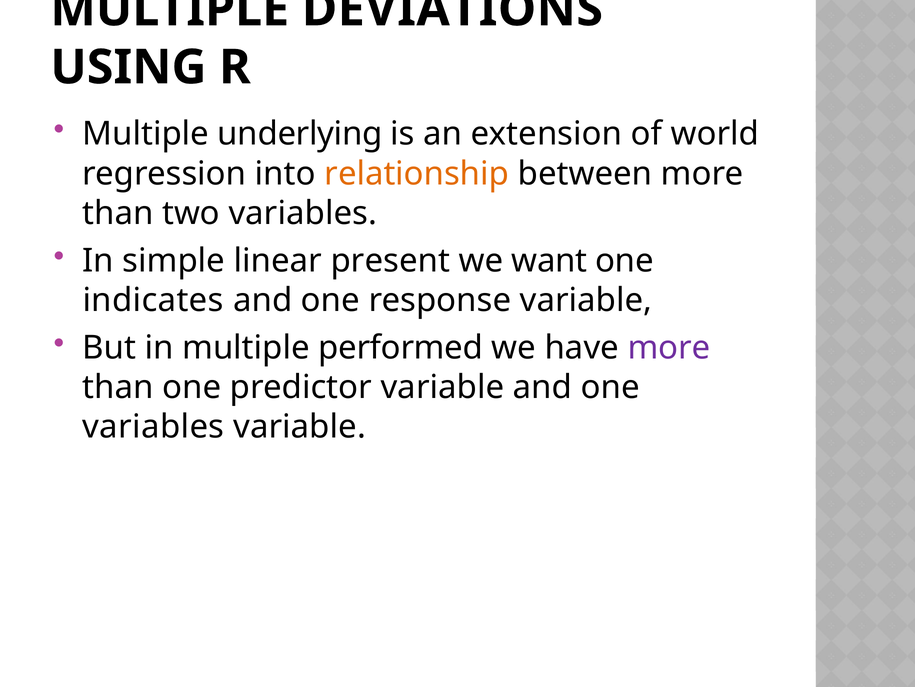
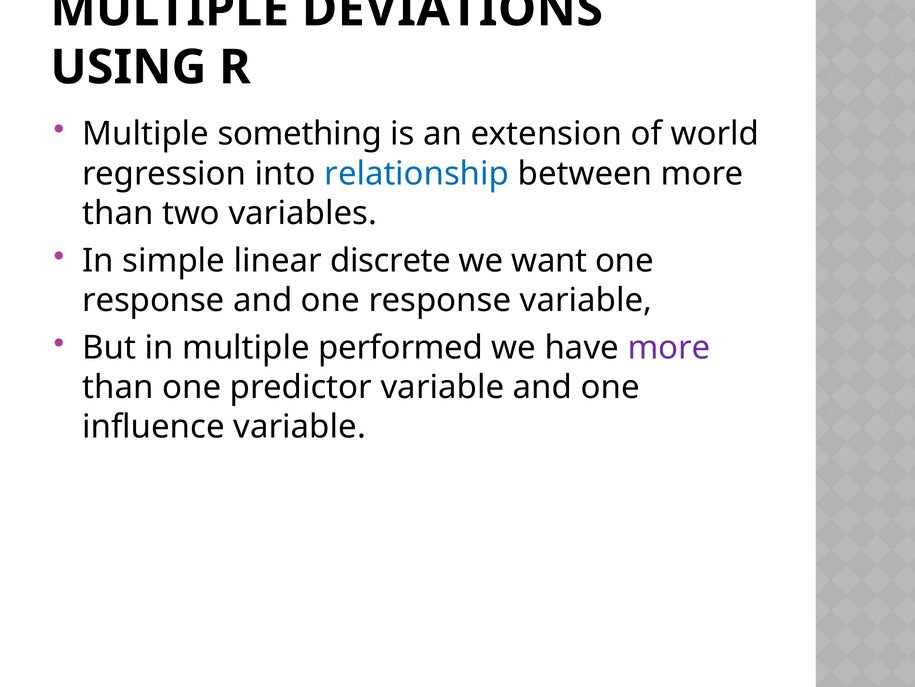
underlying: underlying -> something (300, 134)
relationship colour: orange -> blue (417, 174)
present: present -> discrete (391, 260)
indicates: indicates -> response (153, 300)
variables: variables -> influence (154, 427)
